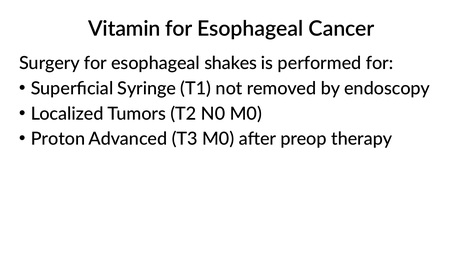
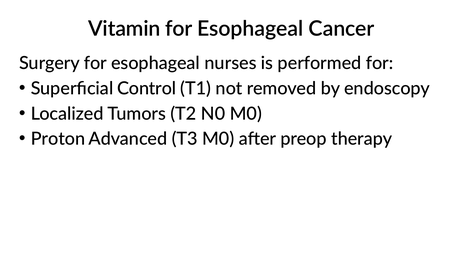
shakes: shakes -> nurses (231, 63)
Syringe: Syringe -> Control (147, 88)
